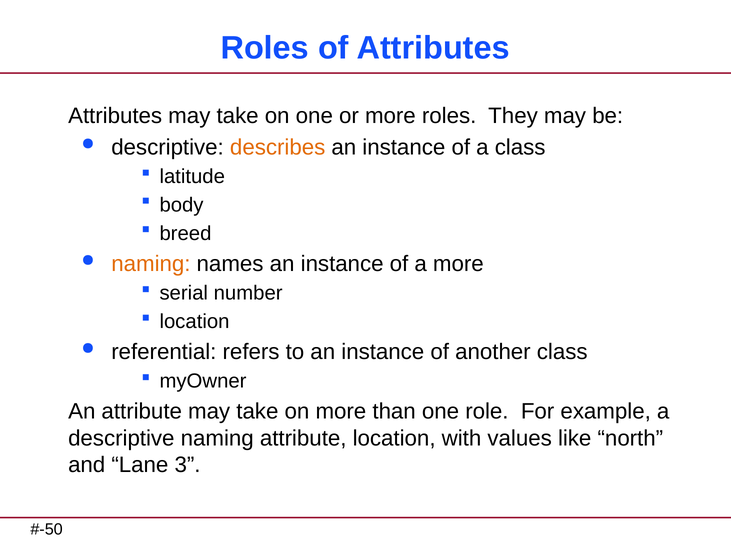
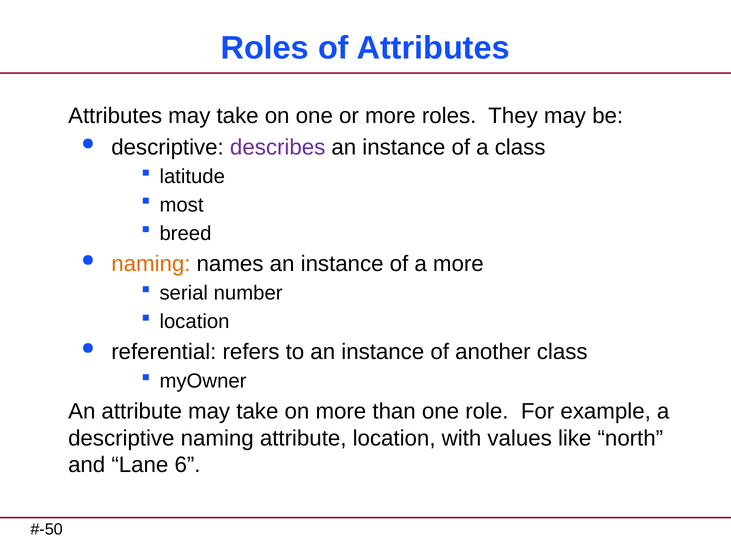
describes colour: orange -> purple (278, 147)
body: body -> most (182, 205)
3: 3 -> 6 (188, 465)
